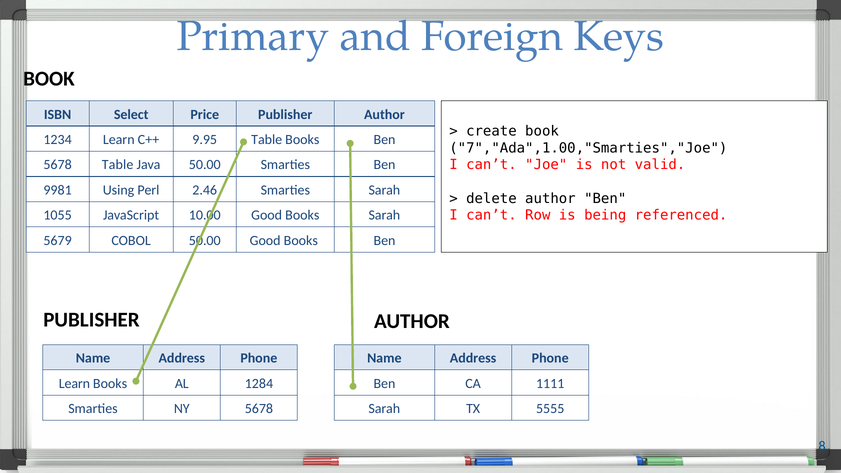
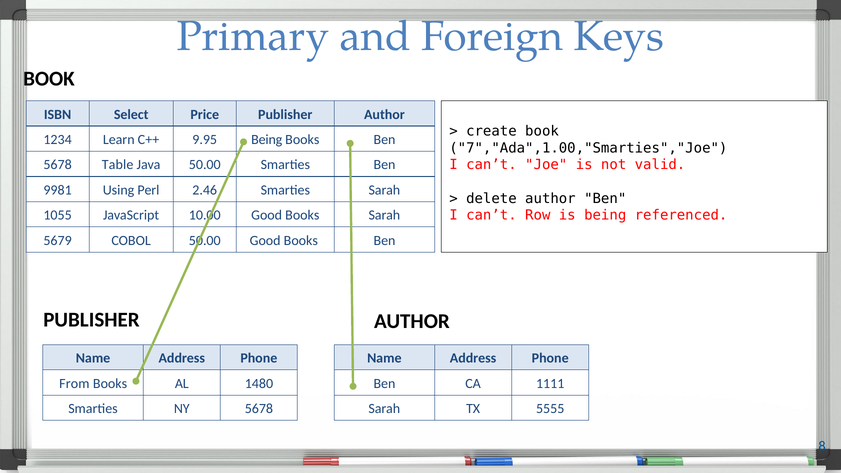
9.95 Table: Table -> Being (267, 140)
Learn: Learn -> From (74, 384)
1284: 1284 -> 1480 (259, 384)
